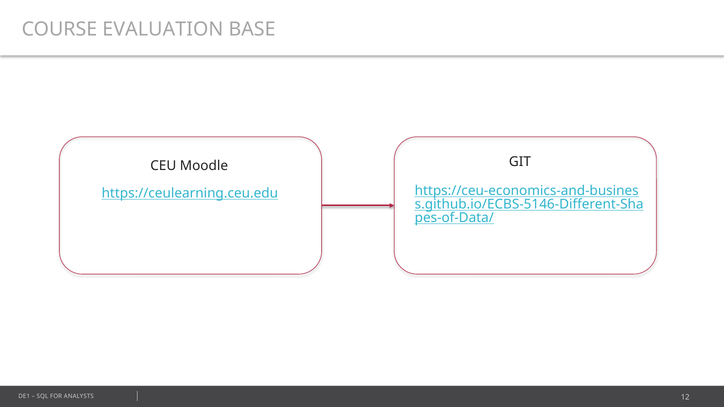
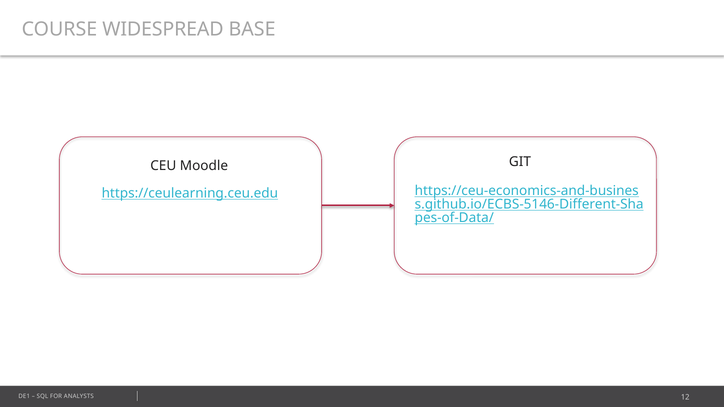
EVALUATION: EVALUATION -> WIDESPREAD (163, 29)
